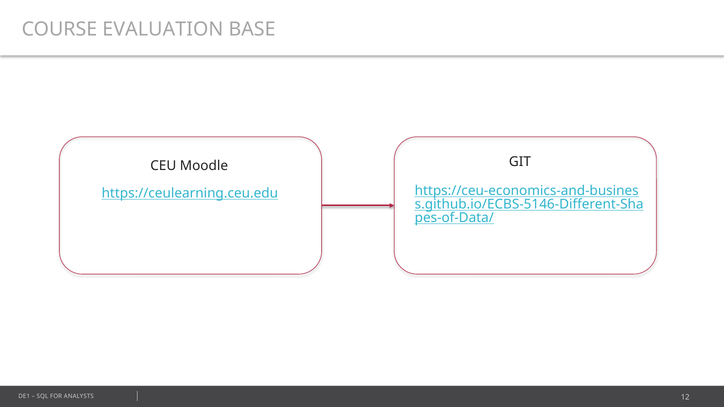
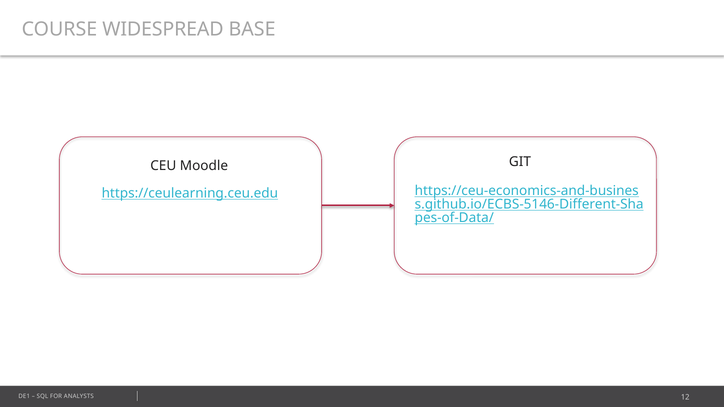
EVALUATION: EVALUATION -> WIDESPREAD (163, 29)
